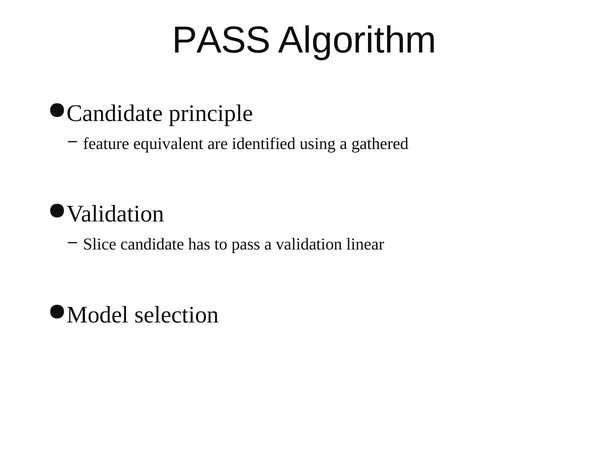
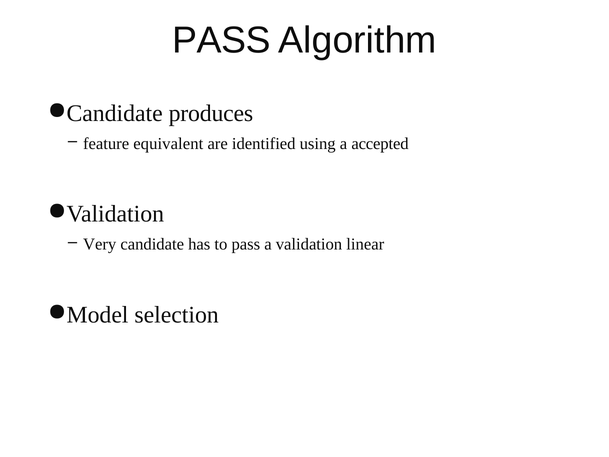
principle: principle -> produces (211, 113)
gathered: gathered -> accepted (380, 144)
Slice: Slice -> Very (100, 244)
